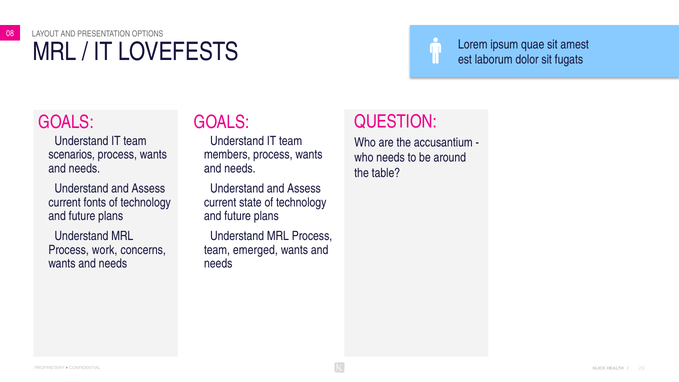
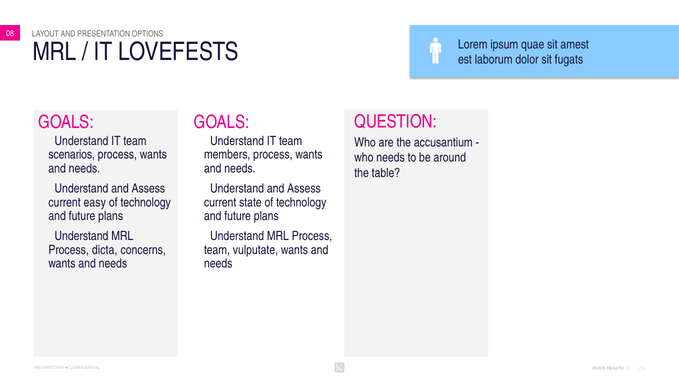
fonts: fonts -> easy (95, 202)
work: work -> dicta (105, 250)
emerged: emerged -> vulputate (255, 250)
